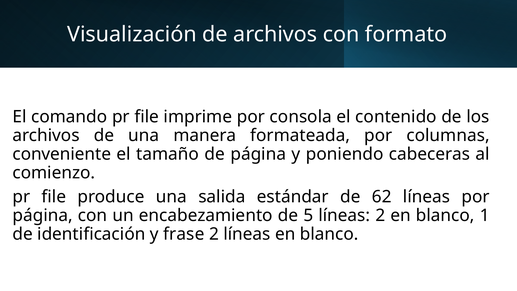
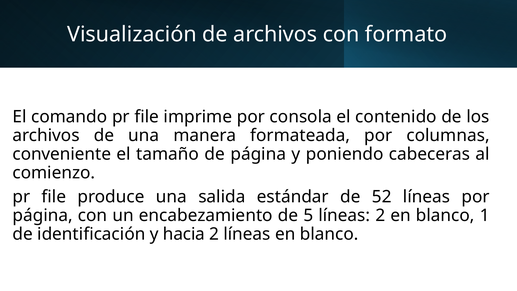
62: 62 -> 52 (382, 197)
frase: frase -> hacia (184, 234)
